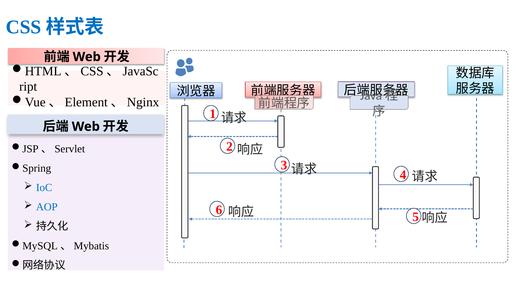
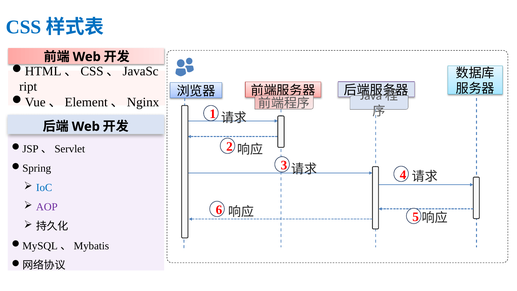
AOP colour: blue -> purple (47, 207)
